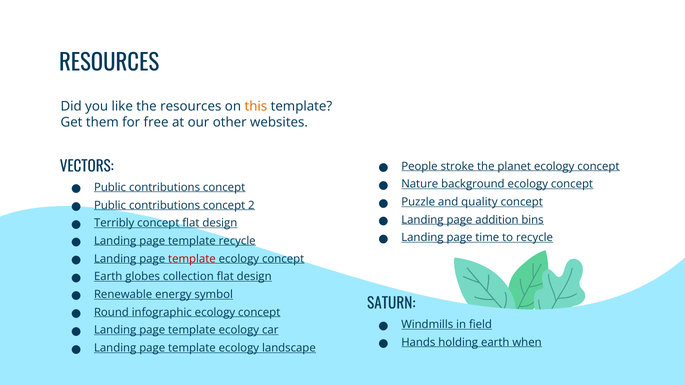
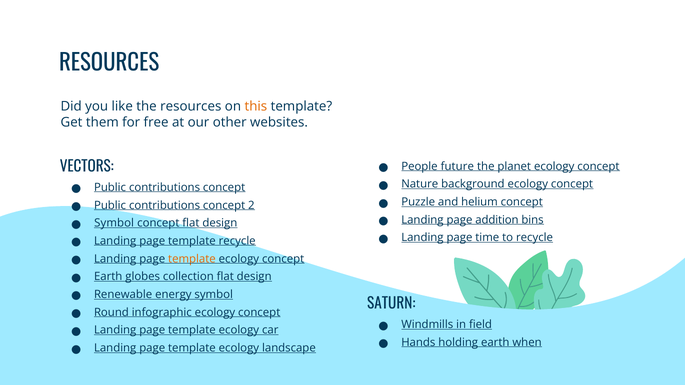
stroke: stroke -> future (457, 166)
quality: quality -> helium (479, 202)
Terribly: Terribly -> Symbol (114, 223)
template colour: red -> orange (192, 259)
